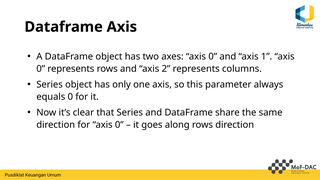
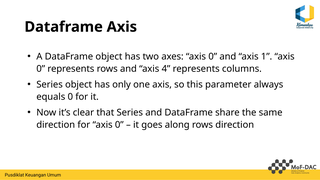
2: 2 -> 4 (166, 69)
